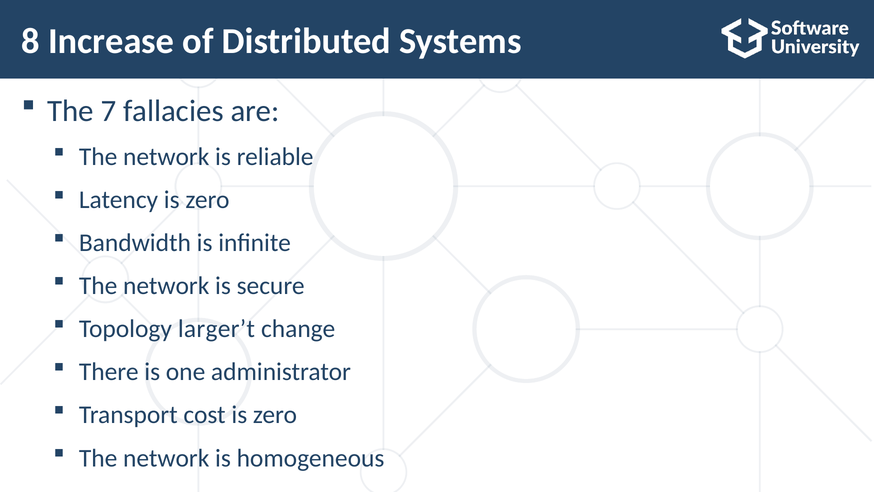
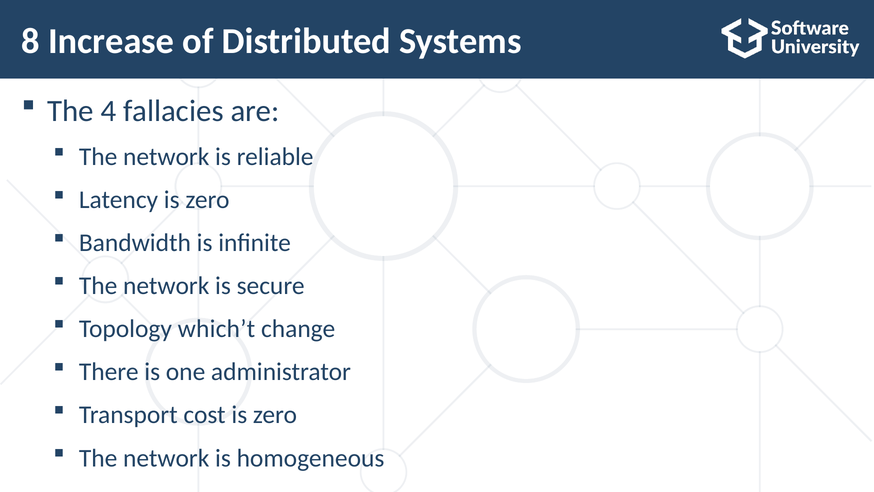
7: 7 -> 4 (109, 111)
larger’t: larger’t -> which’t (216, 329)
